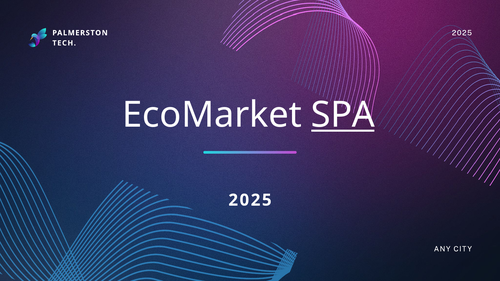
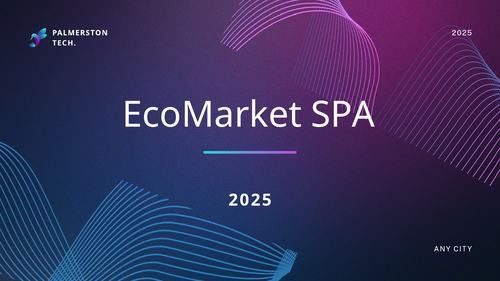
SPA underline: present -> none (343, 115)
